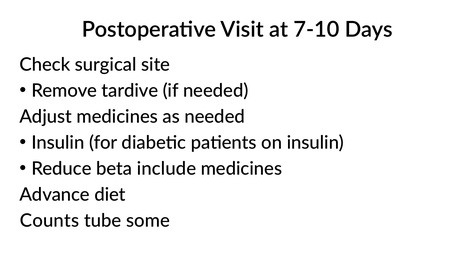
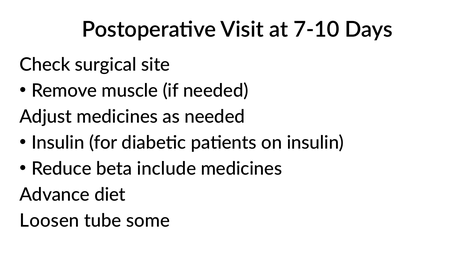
tardive: tardive -> muscle (130, 91)
Counts: Counts -> Loosen (49, 220)
